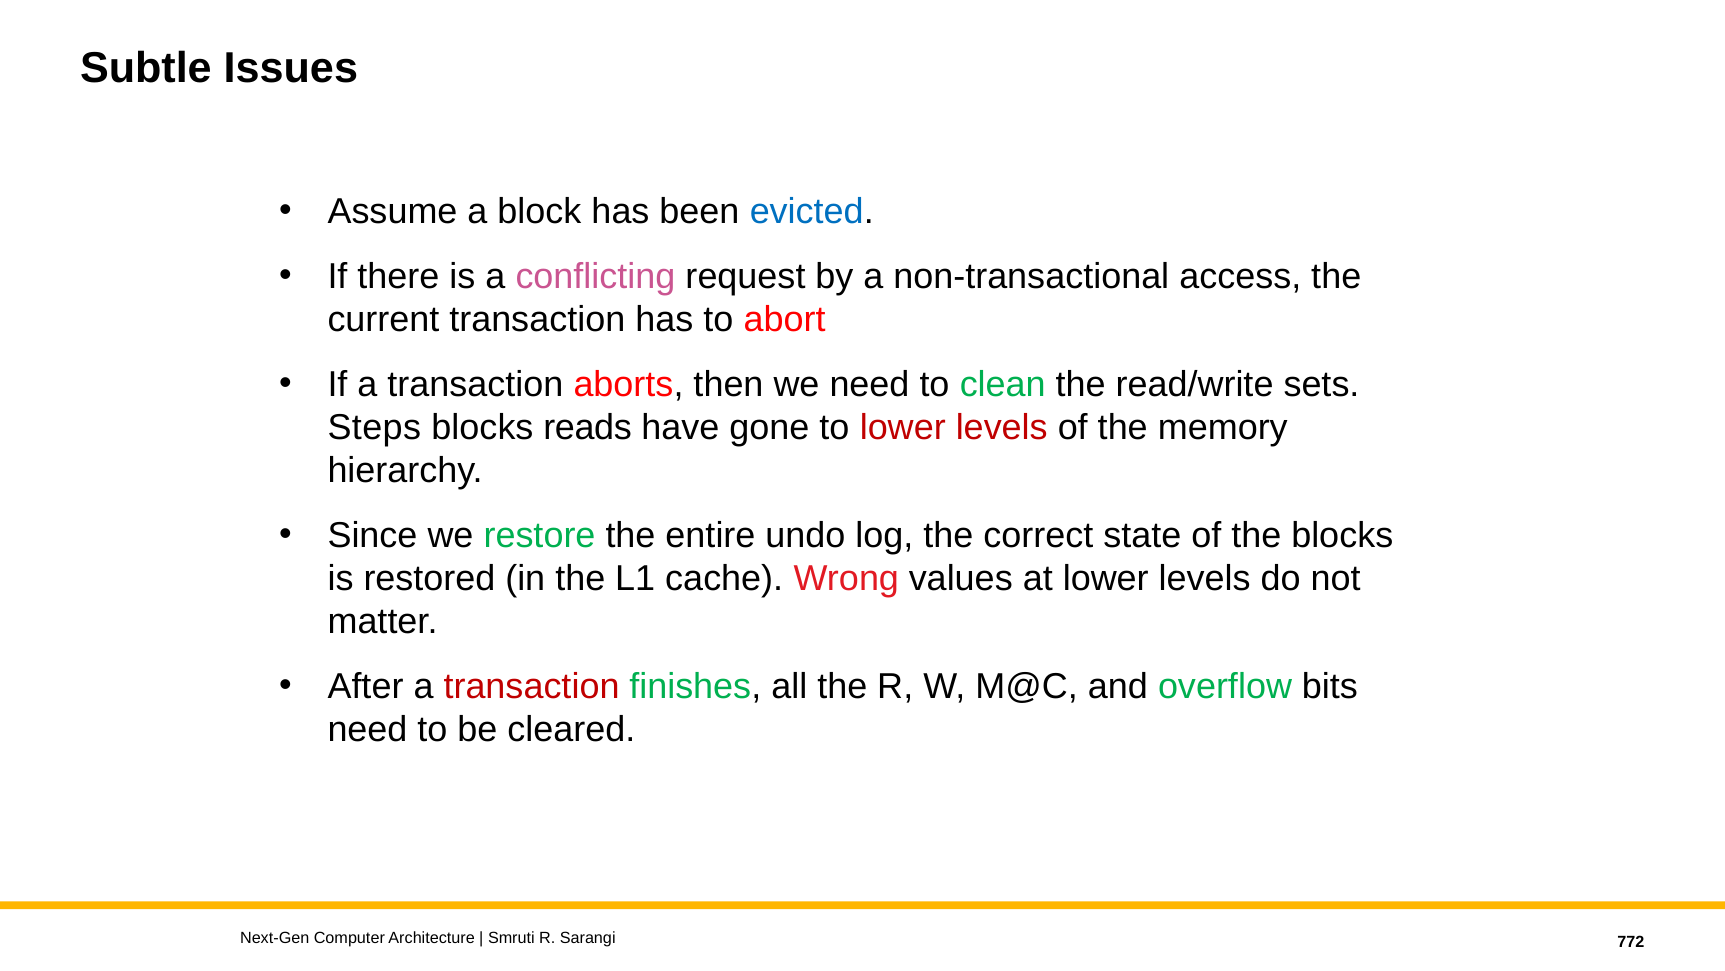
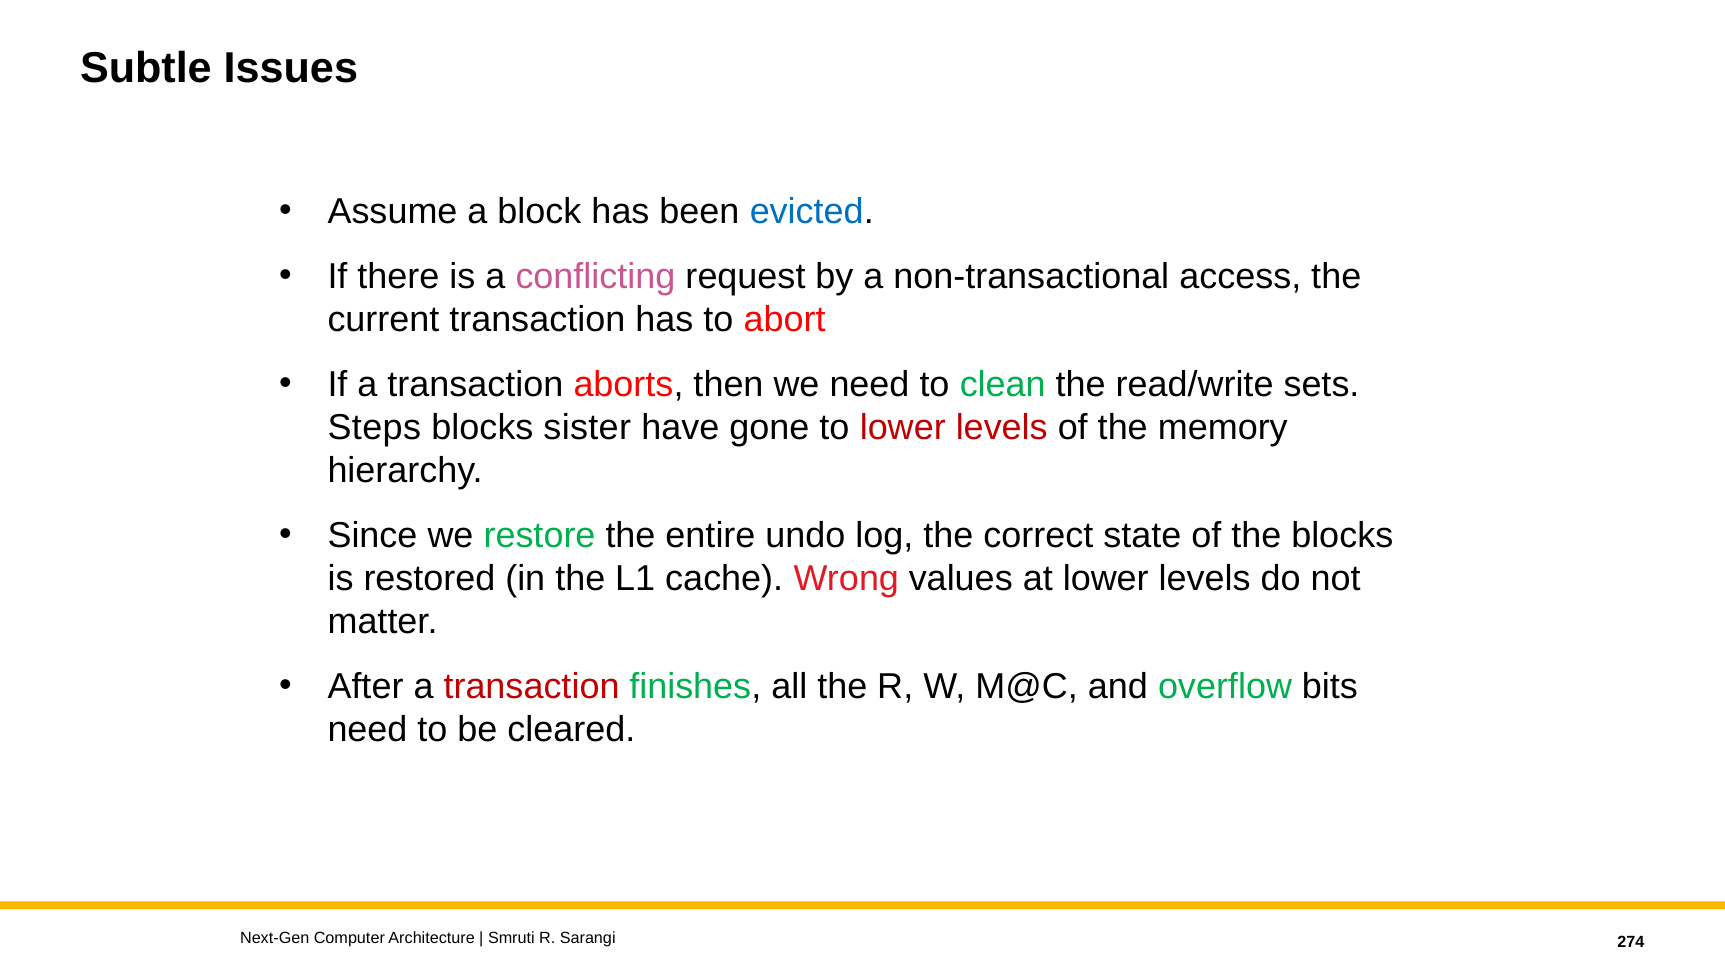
reads: reads -> sister (587, 427)
772: 772 -> 274 (1631, 941)
